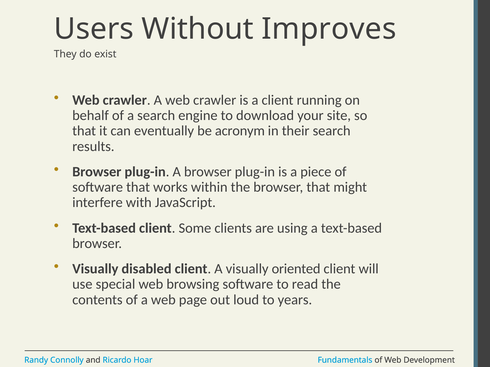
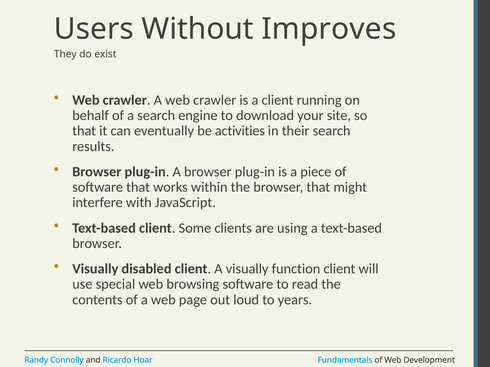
acronym: acronym -> activities (240, 131)
oriented: oriented -> function (296, 269)
